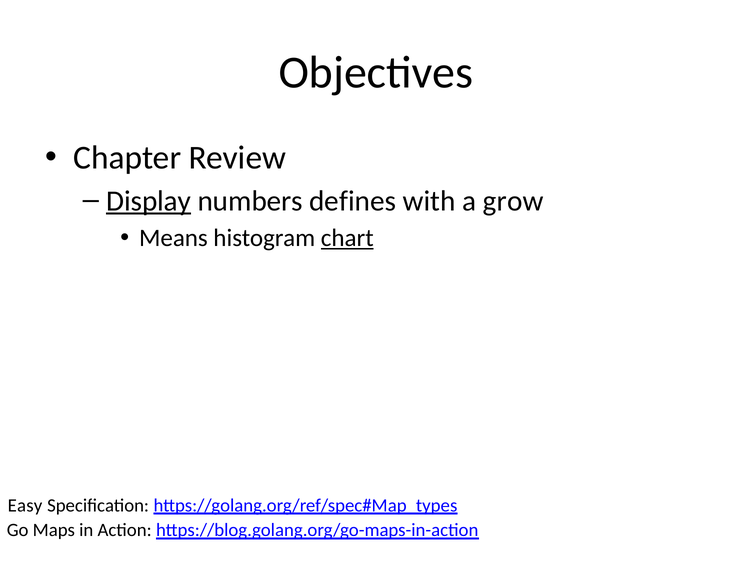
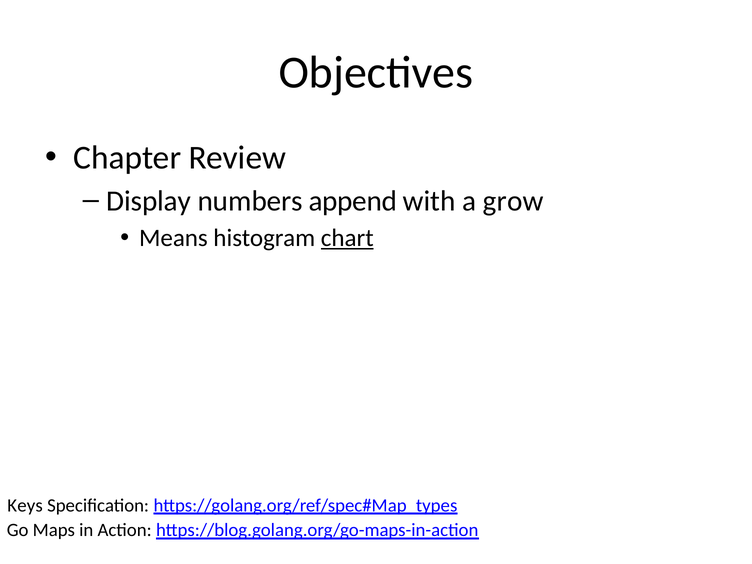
Display underline: present -> none (149, 201)
defines: defines -> append (353, 201)
Easy: Easy -> Keys (25, 505)
